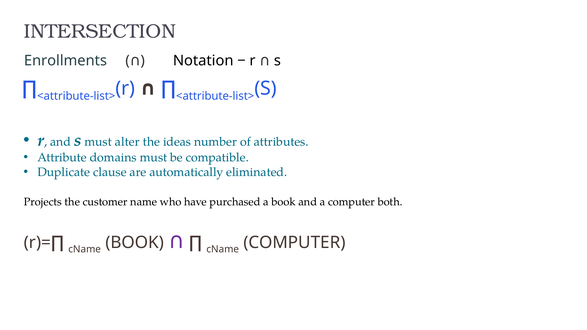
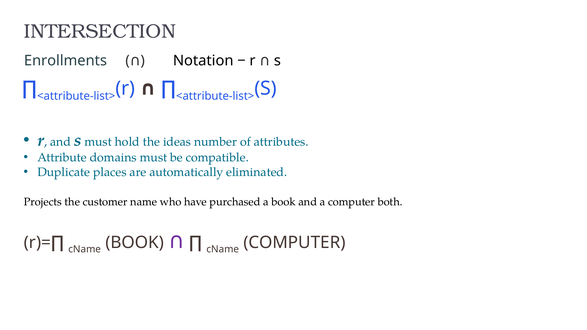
alter: alter -> hold (127, 142)
clause: clause -> places (110, 172)
